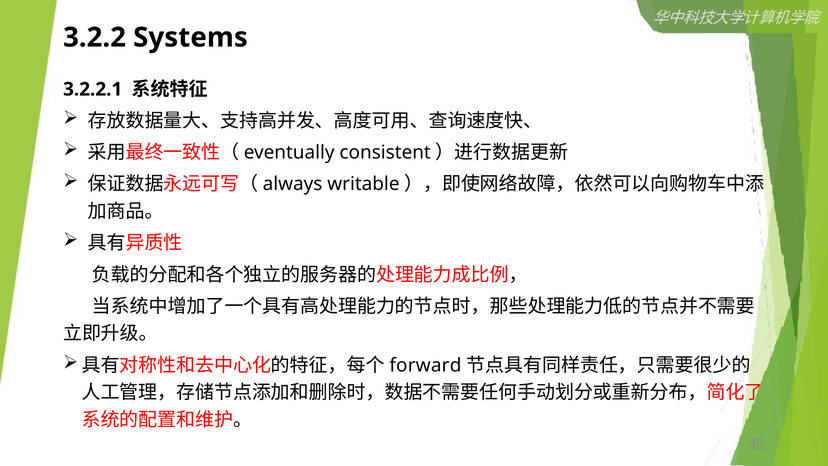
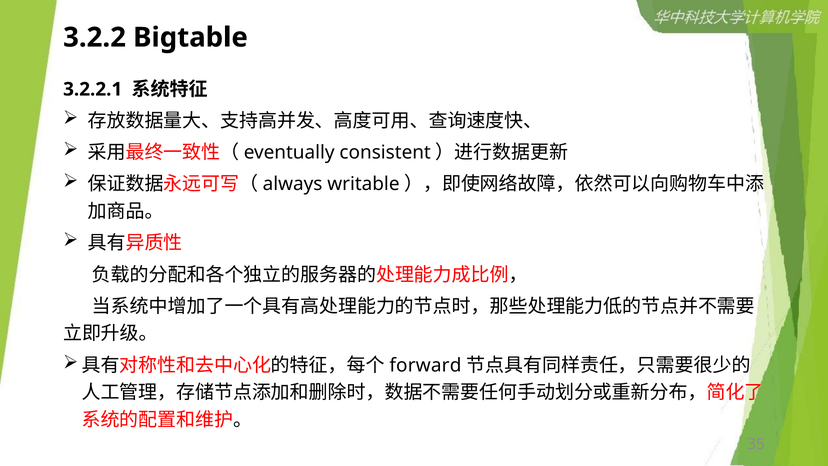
Systems: Systems -> Bigtable (190, 37)
